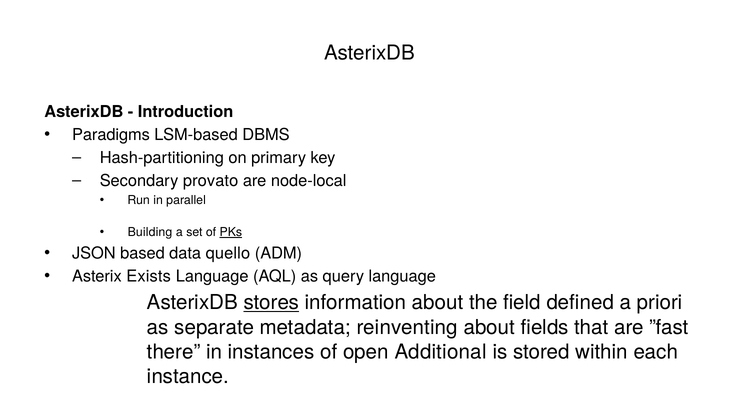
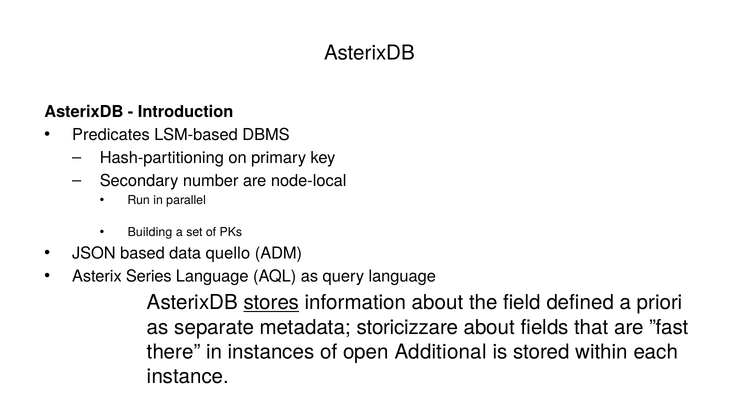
Paradigms: Paradigms -> Predicates (111, 135)
provato: provato -> number (211, 181)
PKs underline: present -> none (231, 232)
Exists: Exists -> Series (149, 276)
reinventing: reinventing -> storicizzare (407, 327)
